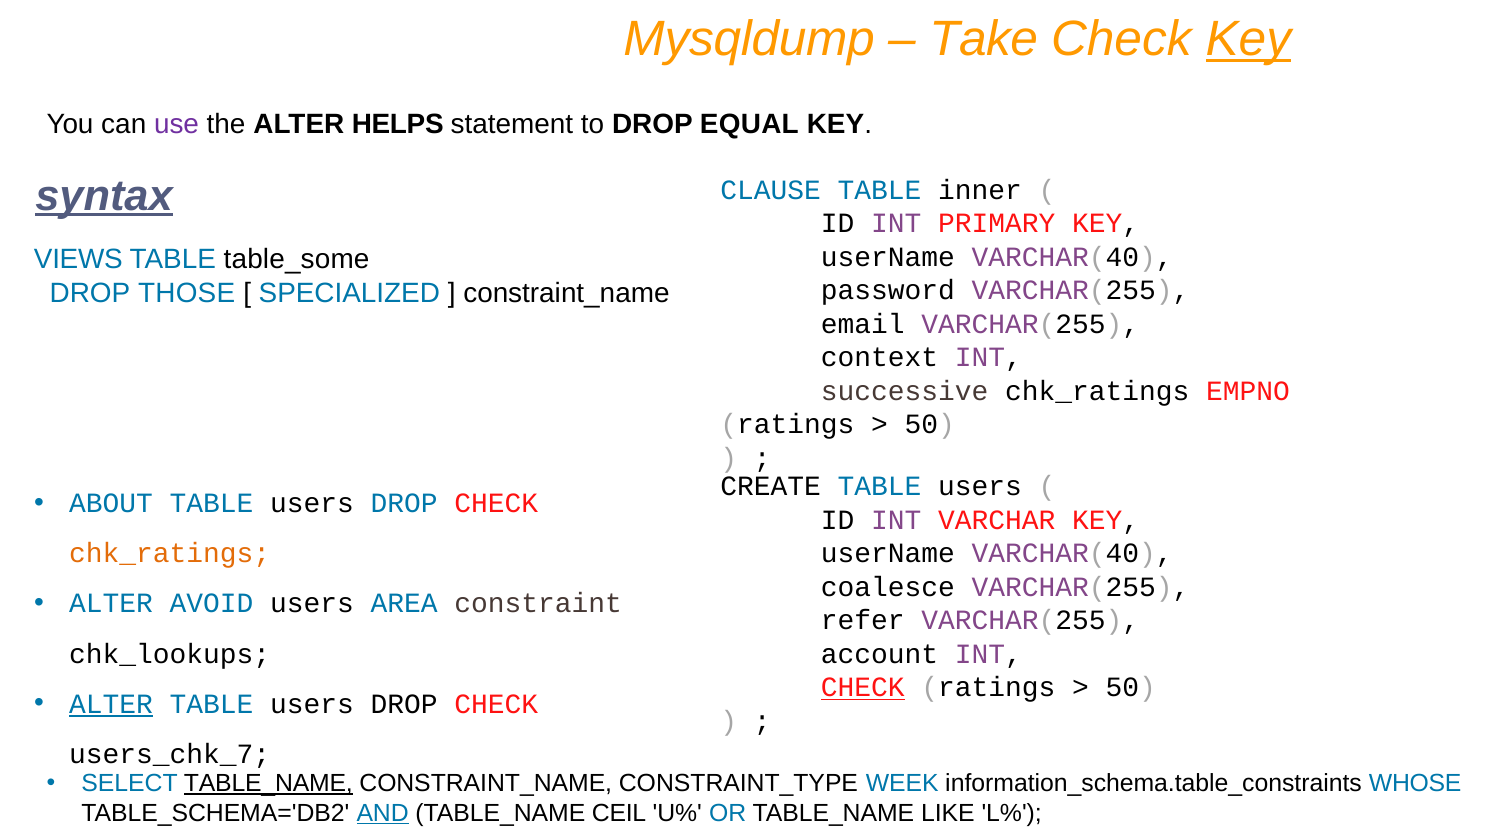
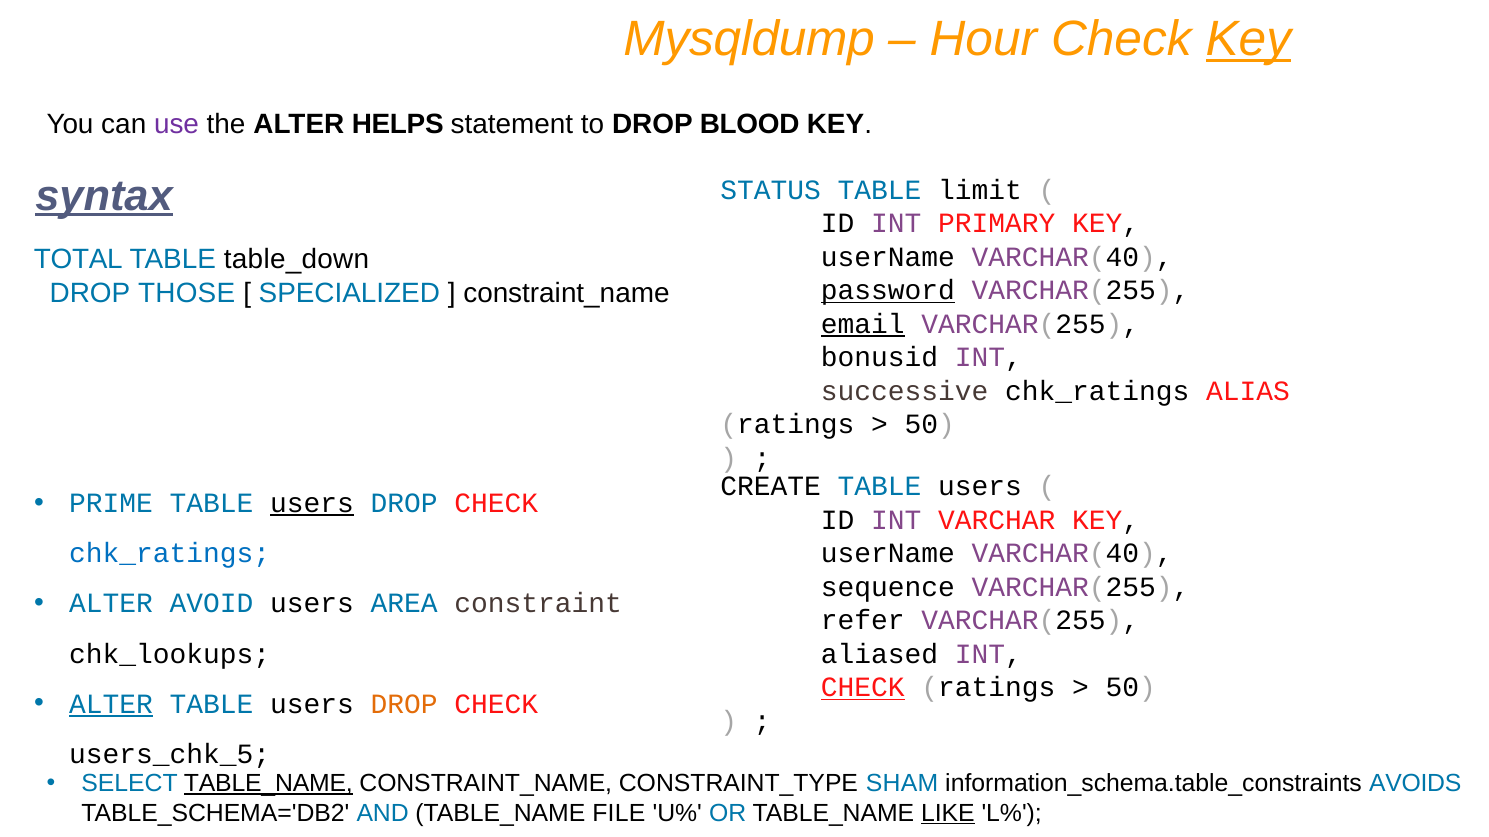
Take: Take -> Hour (983, 39)
EQUAL: EQUAL -> BLOOD (750, 124)
CLAUSE: CLAUSE -> STATUS (771, 190)
inner: inner -> limit (980, 190)
VIEWS: VIEWS -> TOTAL (78, 260)
table_some: table_some -> table_down (297, 260)
password underline: none -> present (888, 291)
email underline: none -> present (863, 324)
context: context -> bonusid (879, 358)
EMPNO: EMPNO -> ALIAS (1248, 391)
ABOUT: ABOUT -> PRIME (111, 504)
users underline: none -> present (312, 504)
chk_ratings colour: orange -> blue (170, 554)
coalesce: coalesce -> sequence (888, 587)
account: account -> aliased (879, 654)
DROP colour: black -> orange (404, 705)
users_chk_7: users_chk_7 -> users_chk_5 (170, 755)
WEEK: WEEK -> SHAM (902, 784)
WHOSE: WHOSE -> AVOIDS (1415, 784)
AND underline: present -> none (383, 814)
CEIL: CEIL -> FILE (619, 814)
LIKE underline: none -> present (948, 814)
